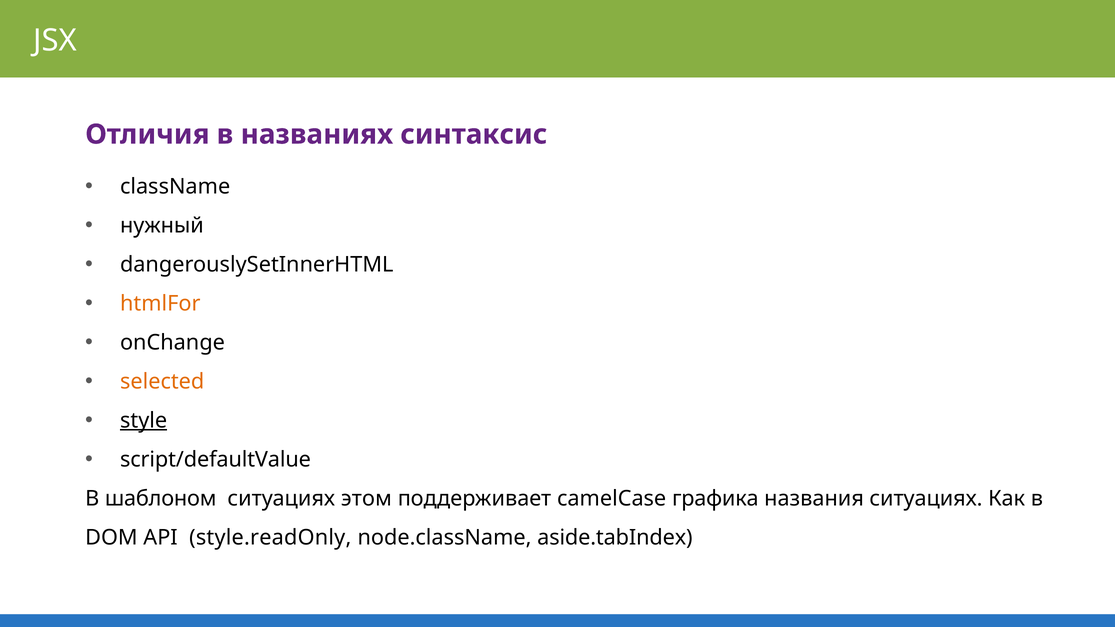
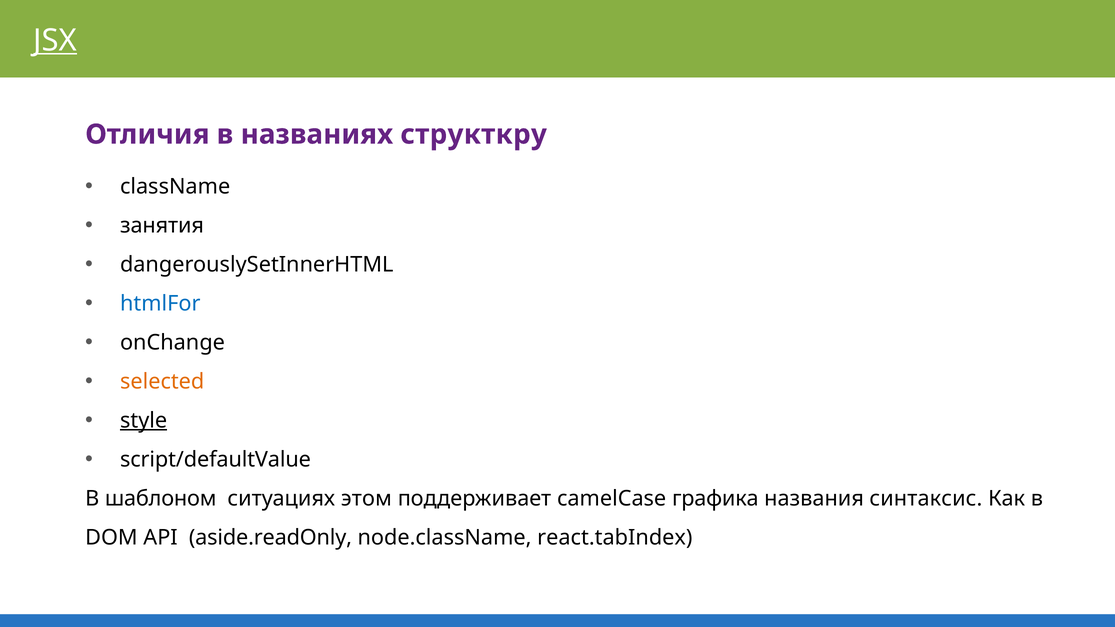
JSX underline: none -> present (55, 40)
синтаксис: синтаксис -> структкру (474, 134)
нужный: нужный -> занятия (162, 226)
htmlFor colour: orange -> blue (160, 304)
названия ситуациях: ситуациях -> синтаксис (926, 499)
style.readOnly: style.readOnly -> aside.readOnly (270, 538)
aside.tabIndex: aside.tabIndex -> react.tabIndex (615, 538)
